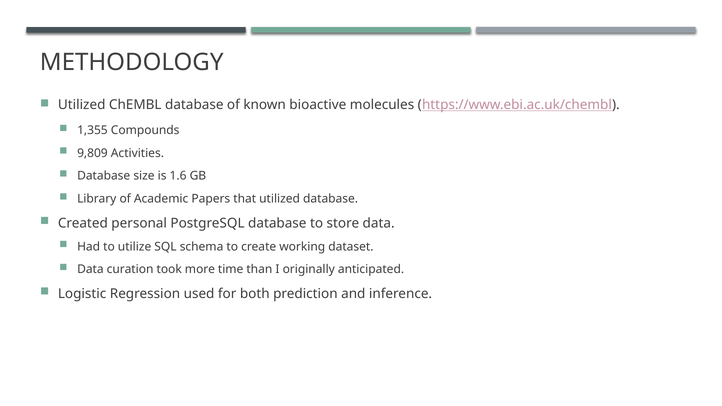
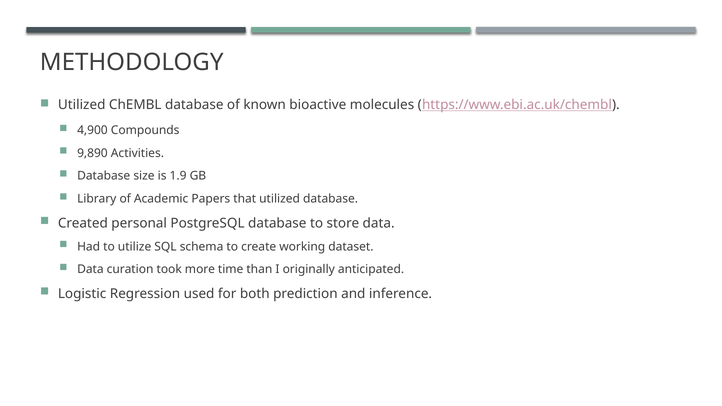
1,355: 1,355 -> 4,900 (92, 130)
9,809: 9,809 -> 9,890 (92, 153)
1.6: 1.6 -> 1.9 (178, 176)
